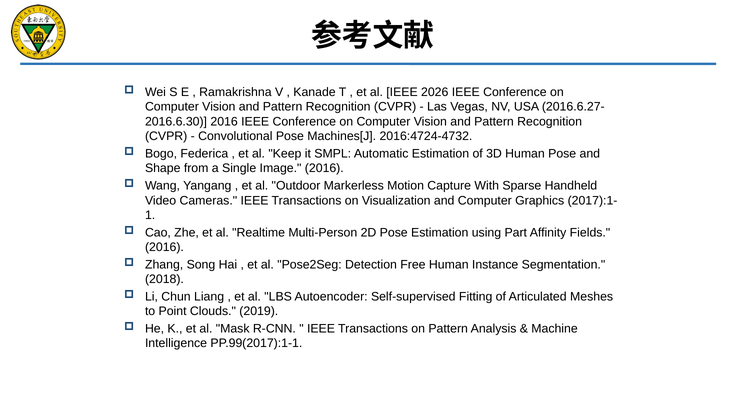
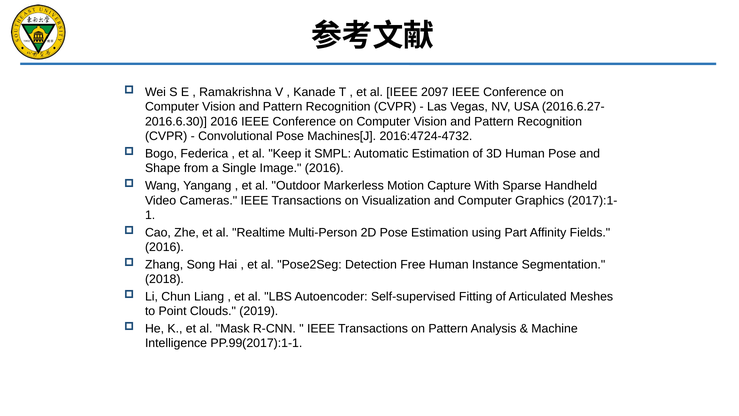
2026: 2026 -> 2097 (435, 92)
